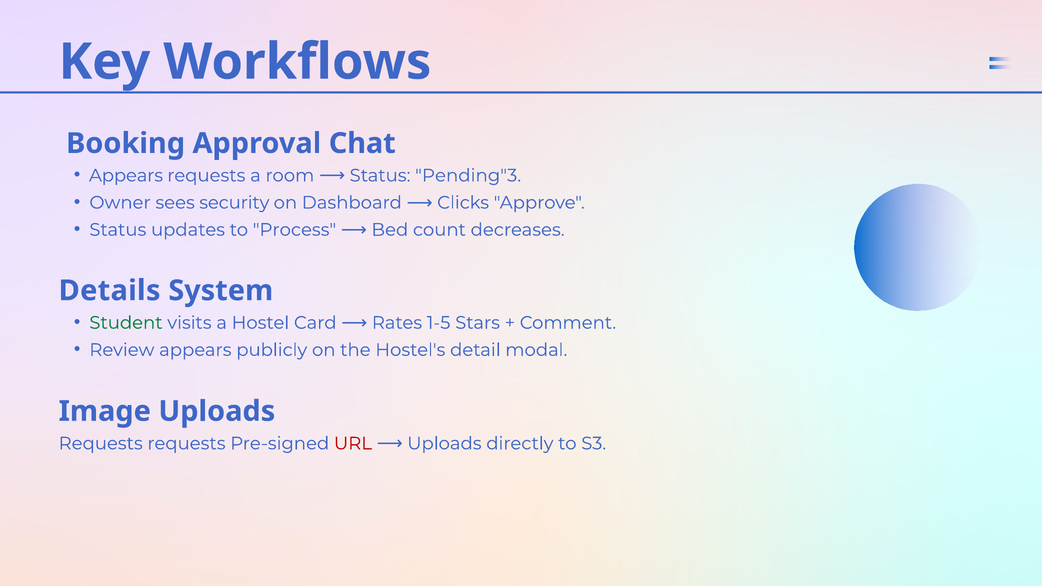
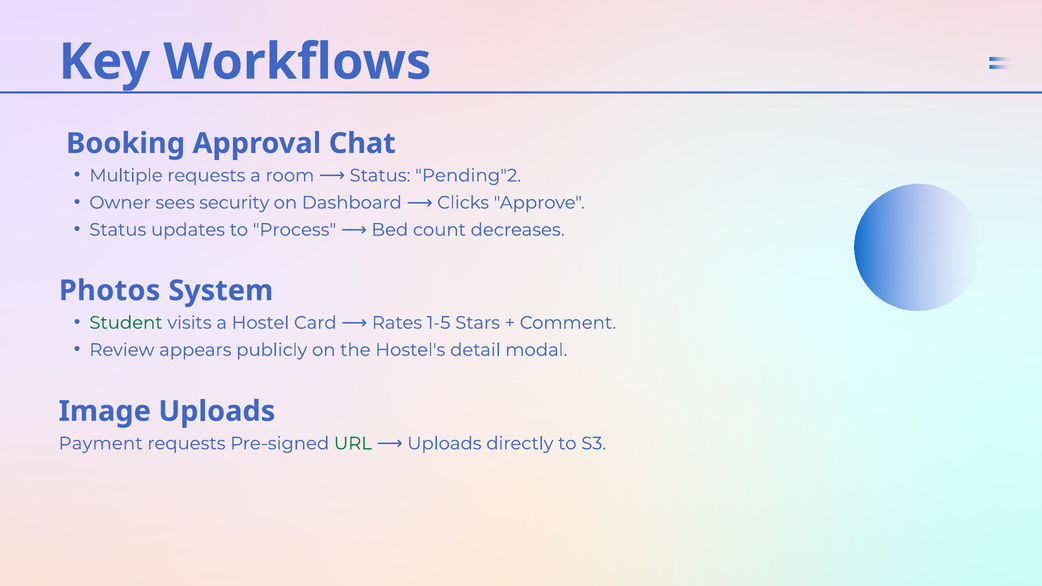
Appears: Appears -> Multiple (126, 176)
Pending"3: Pending"3 -> Pending"2 (468, 176)
Details: Details -> Photos (110, 291)
Requests: Requests -> Payment (101, 444)
URL colour: red -> green (353, 444)
